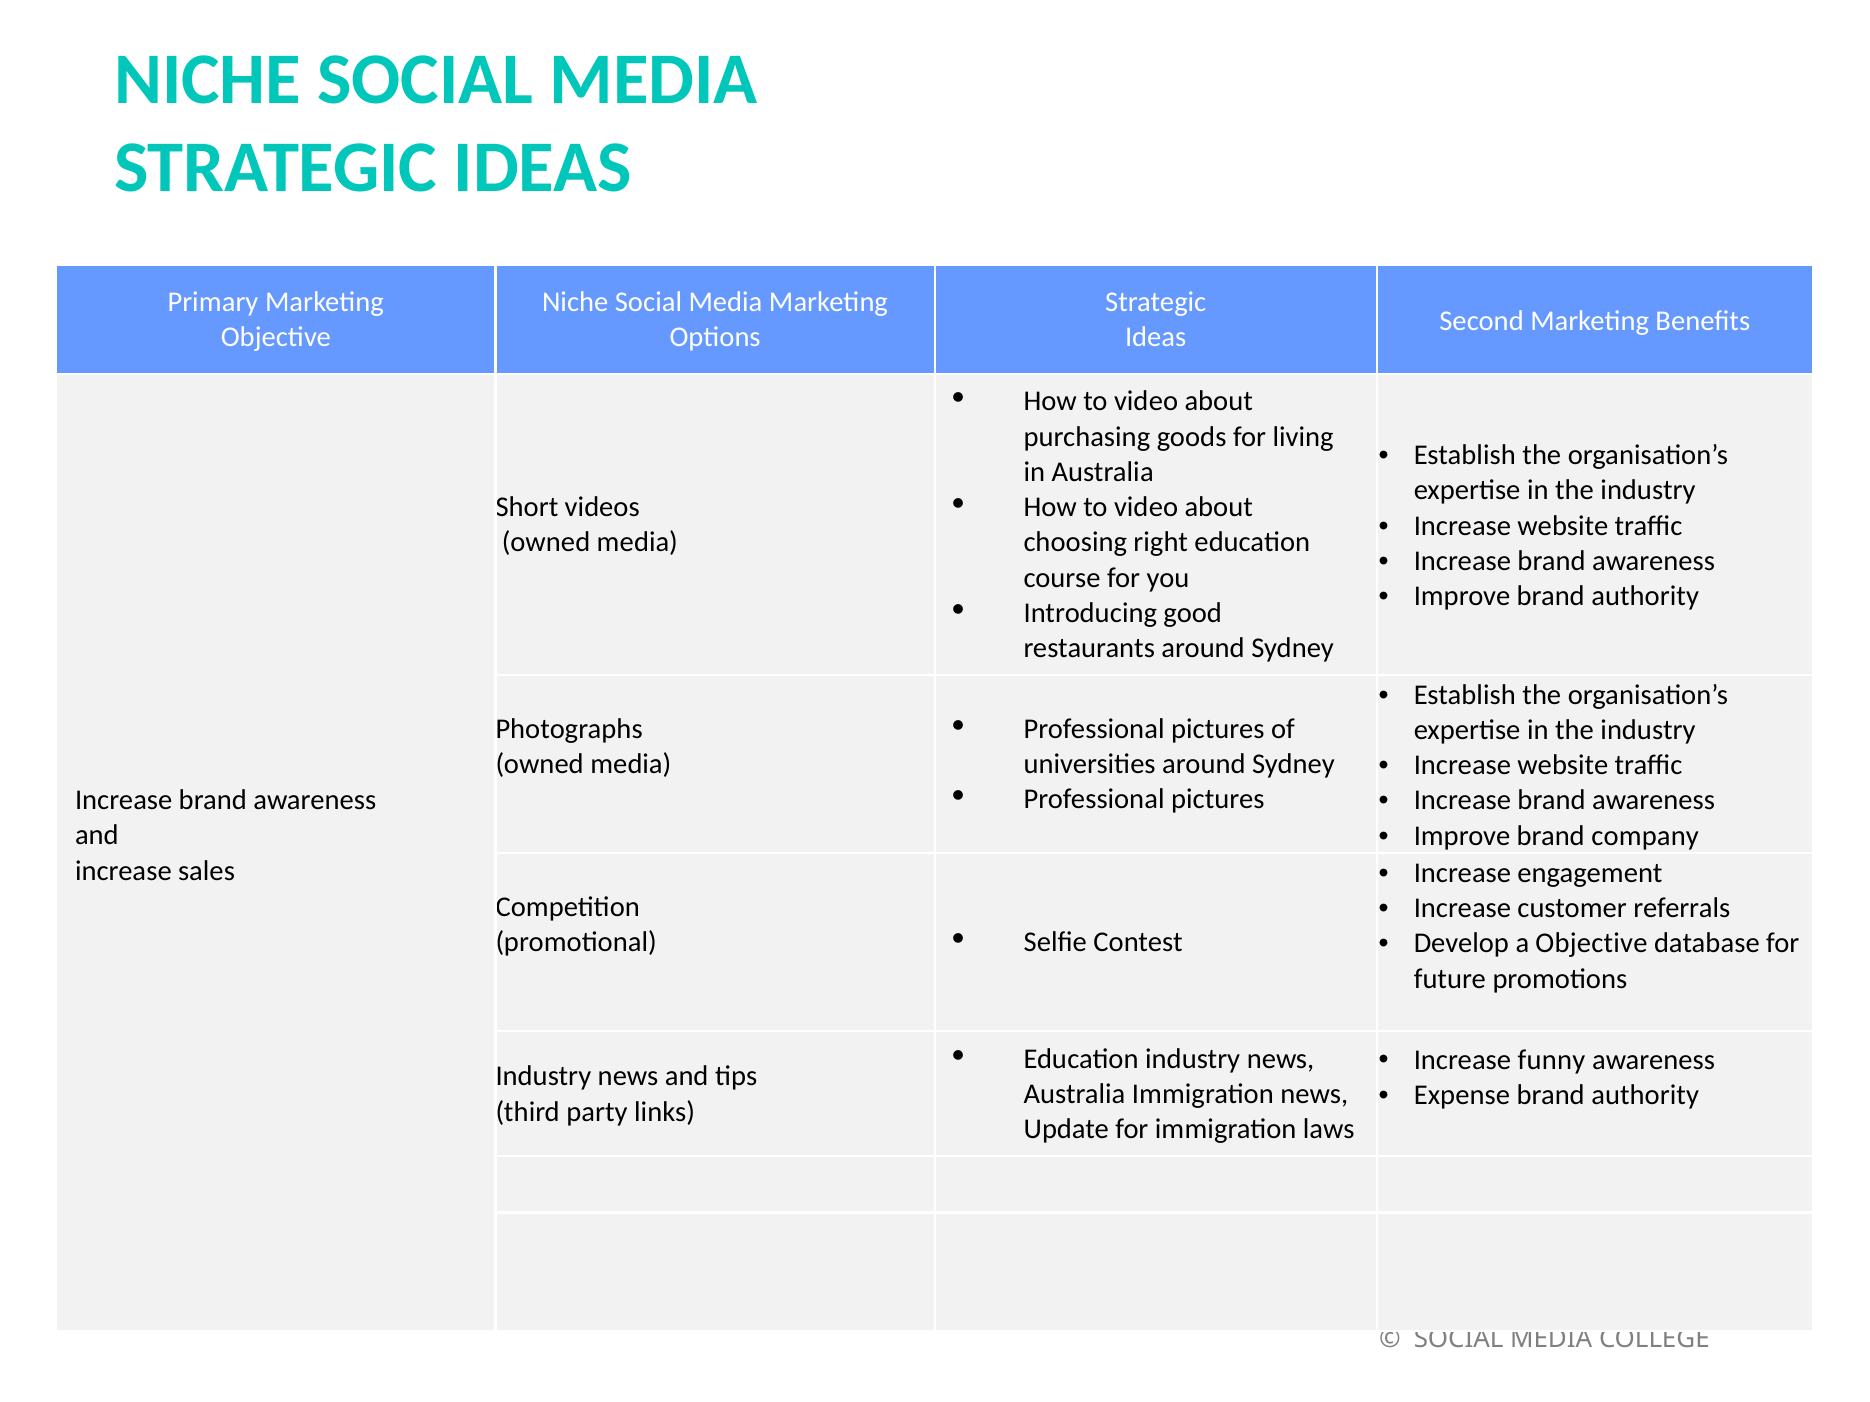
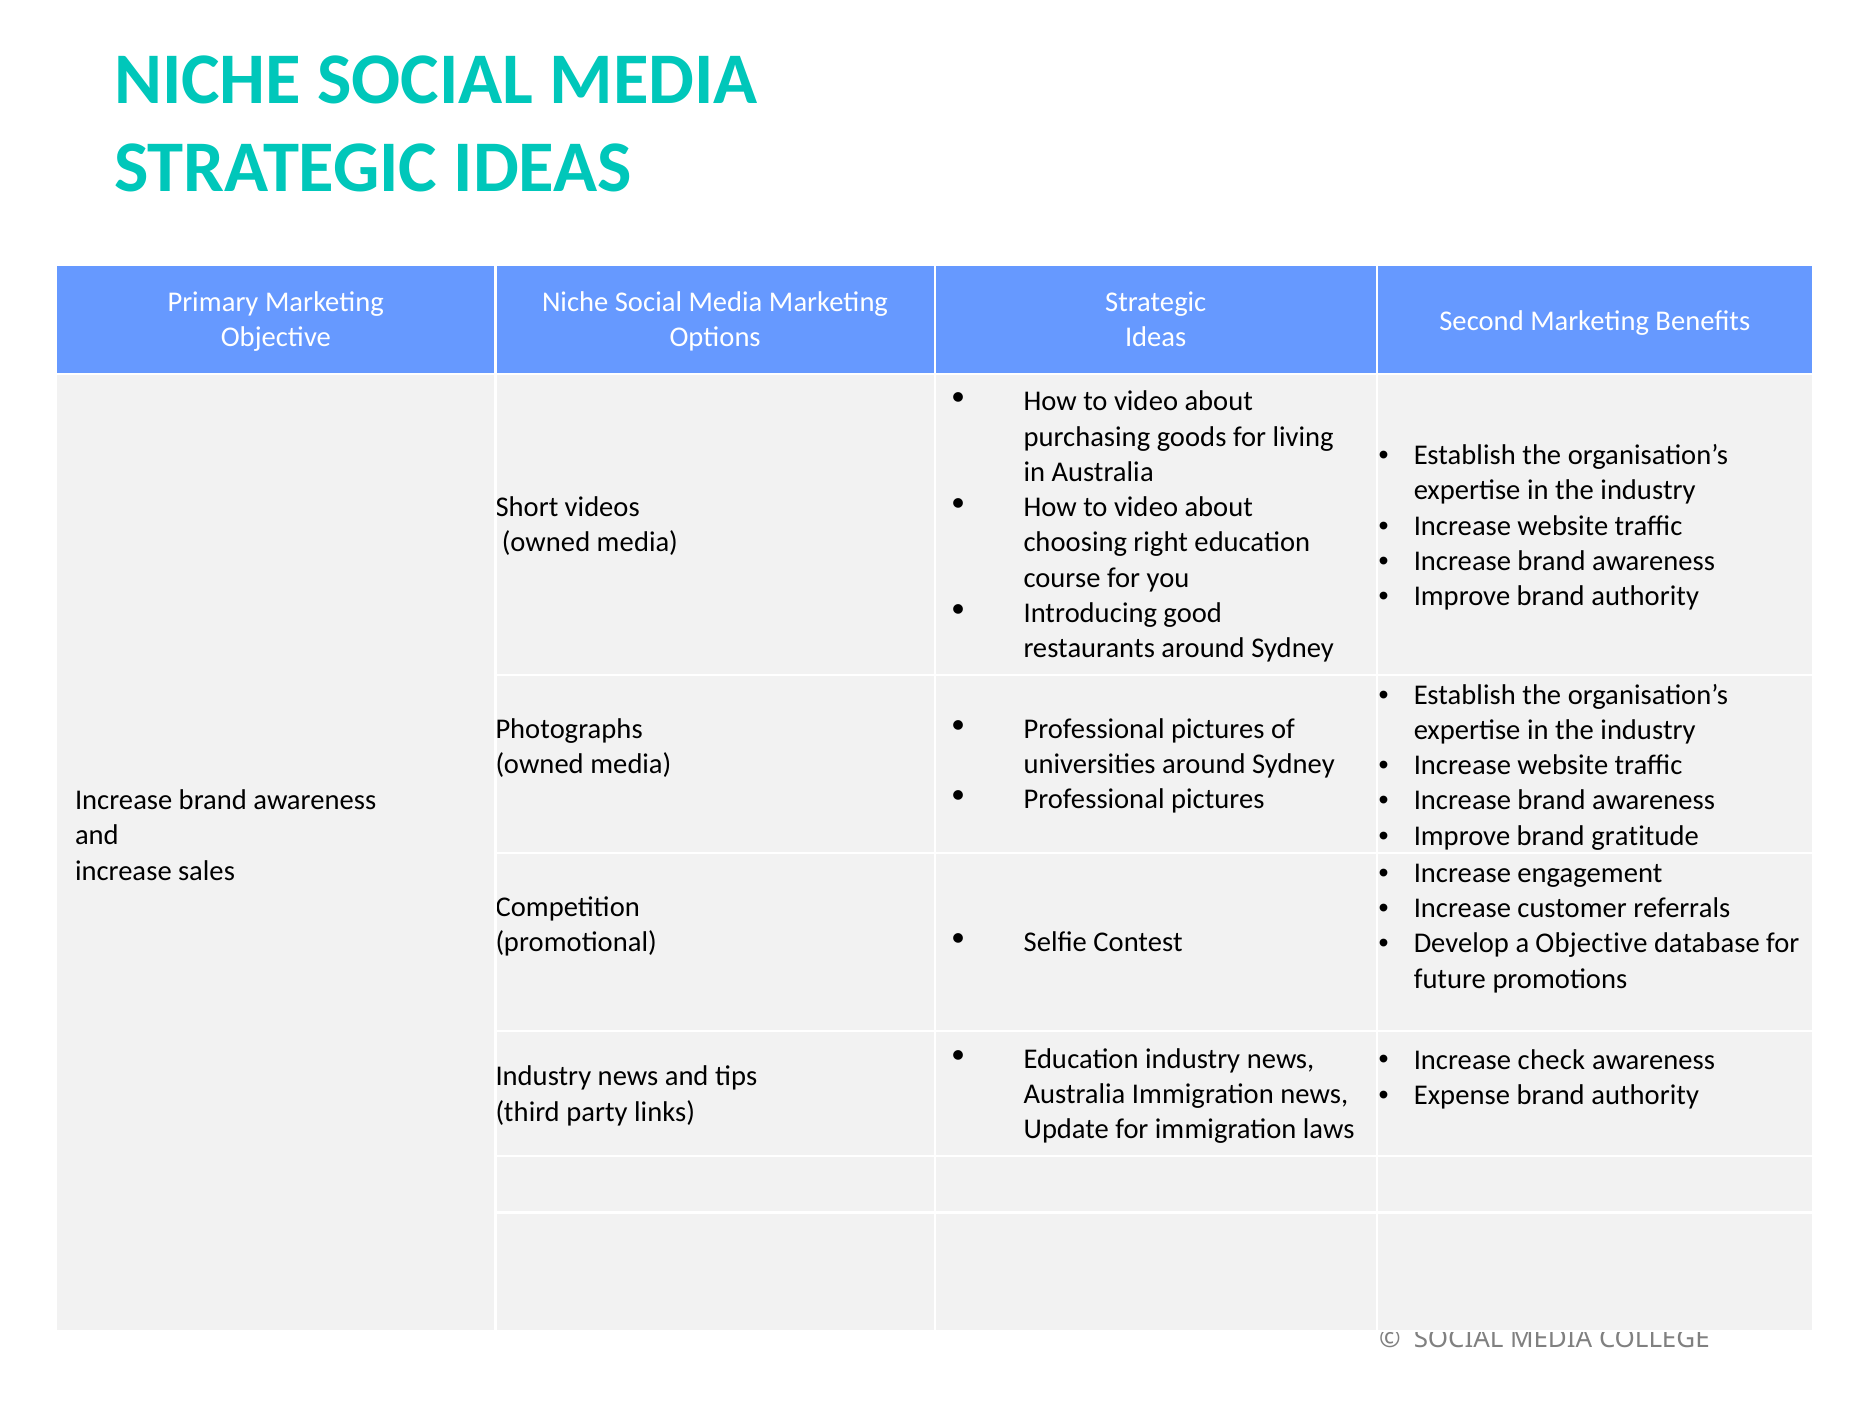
company: company -> gratitude (1645, 836)
funny: funny -> check (1551, 1060)
